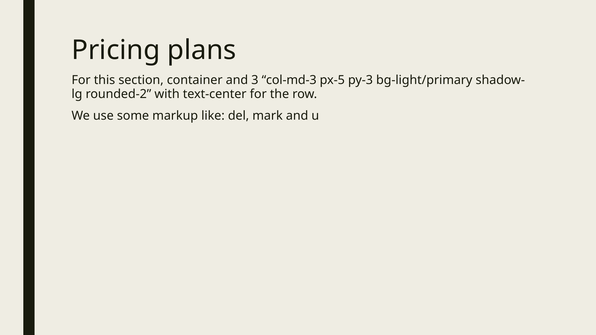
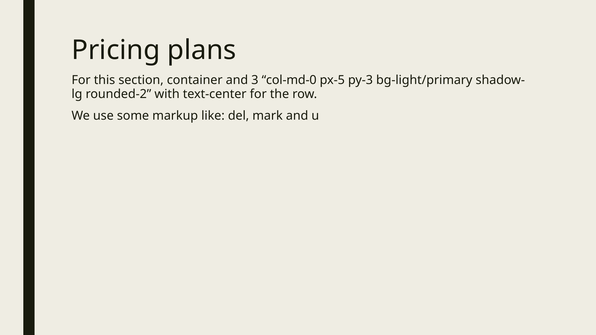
col-md-3: col-md-3 -> col-md-0 (289, 80)
